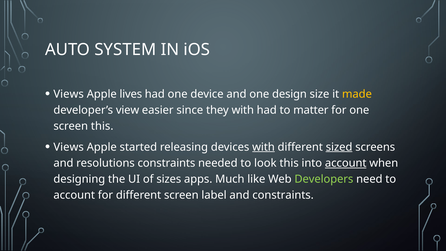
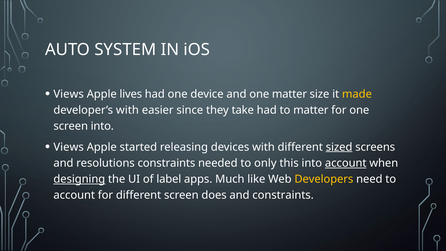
one design: design -> matter (289, 94)
developer’s view: view -> with (127, 110)
they with: with -> take (243, 110)
screen this: this -> into (102, 126)
with underline: present -> none (263, 147)
look: look -> only (265, 163)
designing underline: none -> present (79, 179)
sizes: sizes -> label (169, 179)
Developers colour: light green -> yellow (324, 179)
label: label -> does (214, 195)
